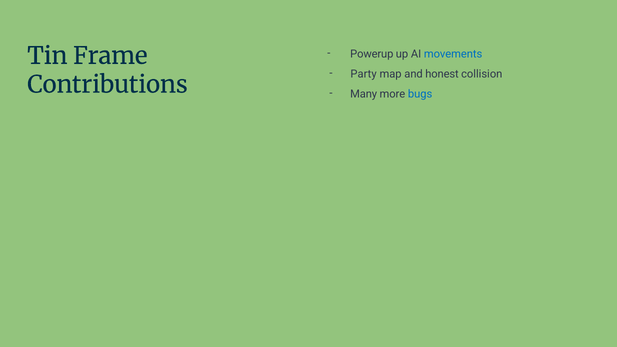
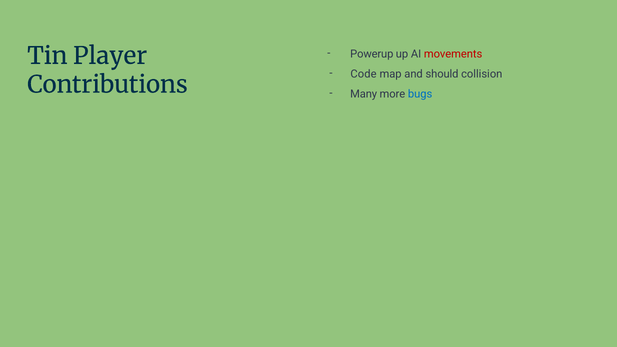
movements colour: blue -> red (453, 54)
Frame: Frame -> Player (110, 56)
Party: Party -> Code (364, 74)
honest: honest -> should (442, 74)
